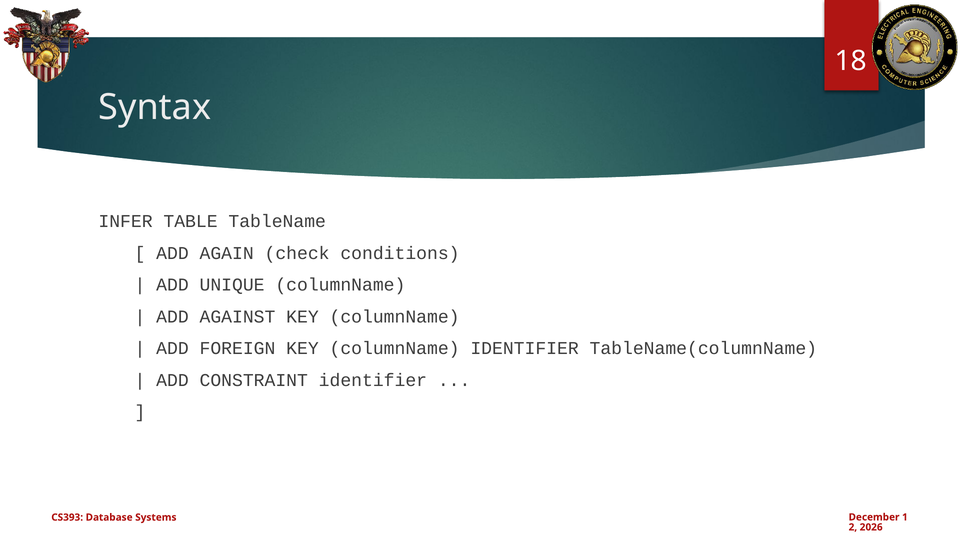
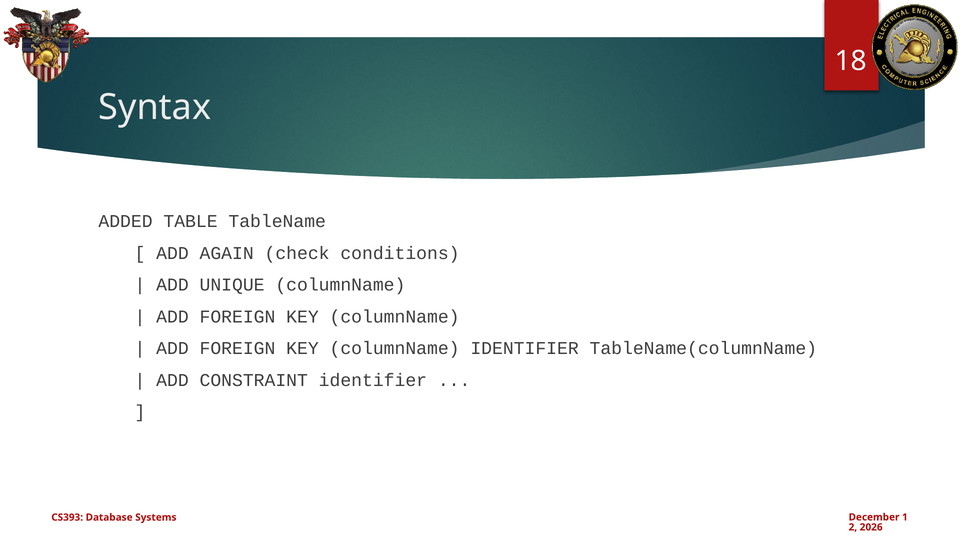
INFER: INFER -> ADDED (126, 221)
AGAINST: AGAINST -> FOREIGN (237, 316)
